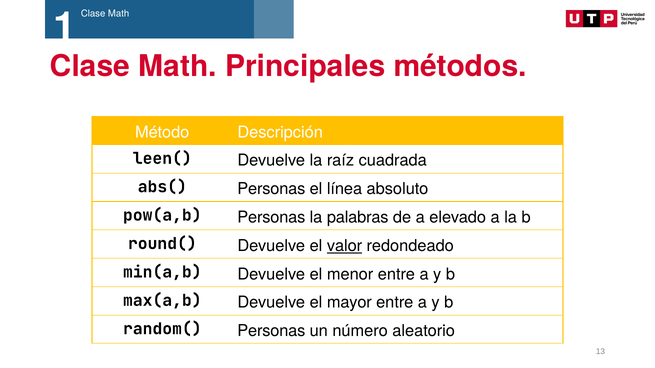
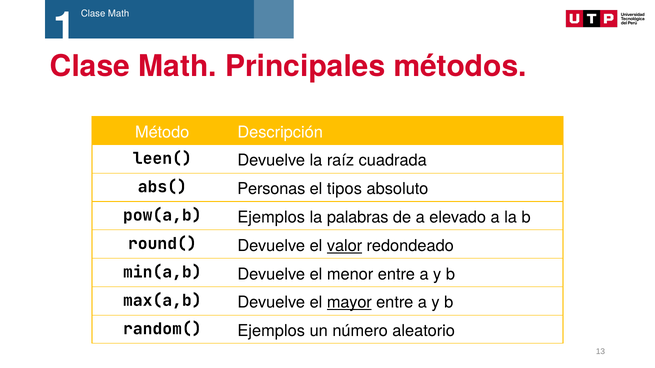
línea: línea -> tipos (344, 189)
pow(a,b)​ Personas: Personas -> Ejemplos (271, 218)
mayor underline: none -> present (349, 303)
random()​ Personas: Personas -> Ejemplos (271, 331)
